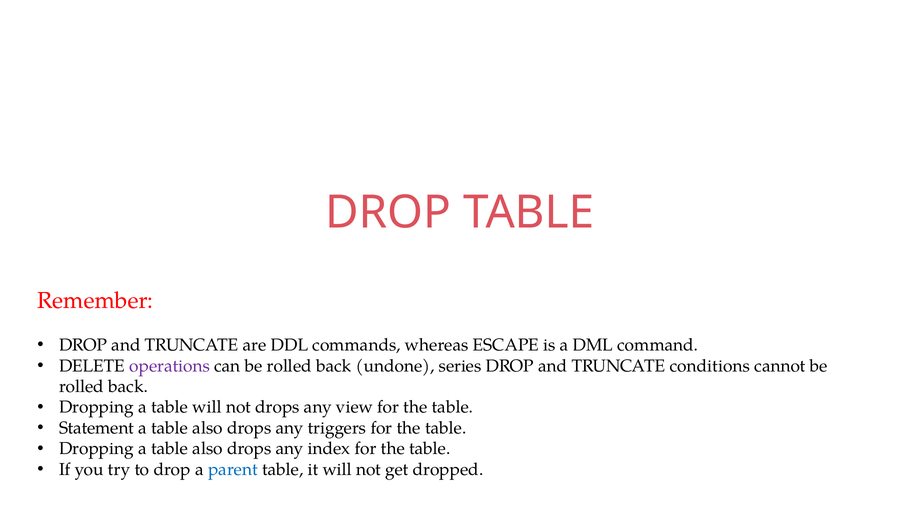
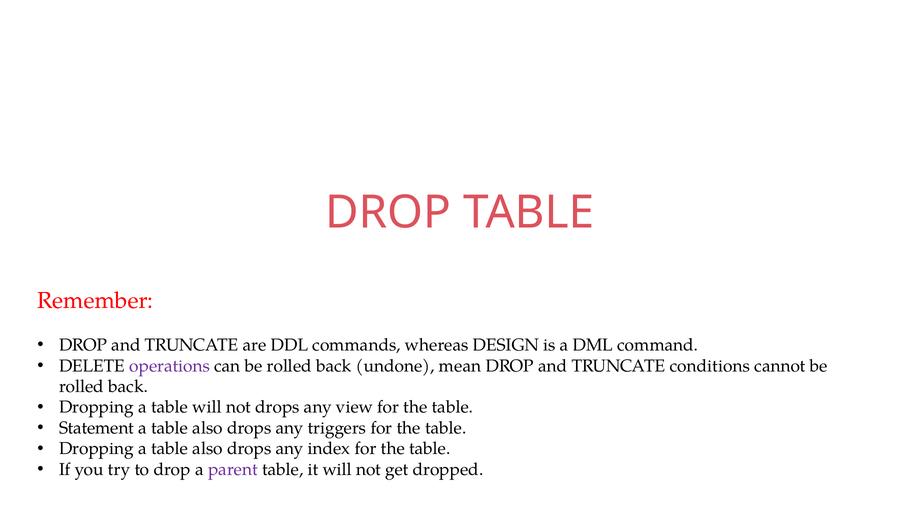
ESCAPE: ESCAPE -> DESIGN (506, 345)
series: series -> mean (460, 365)
parent colour: blue -> purple (233, 469)
